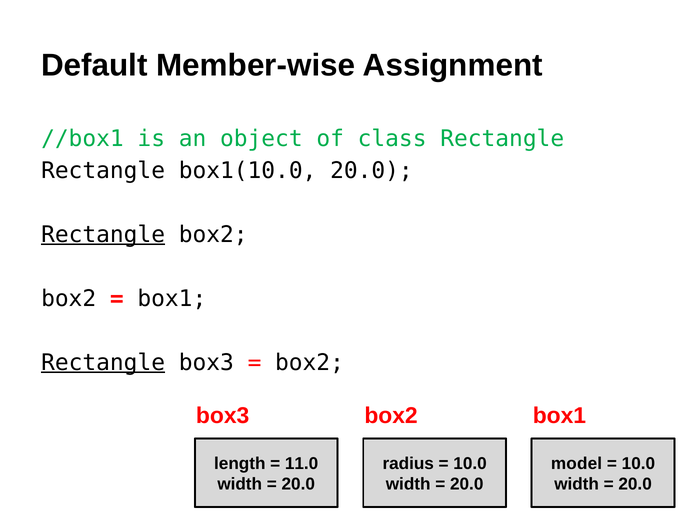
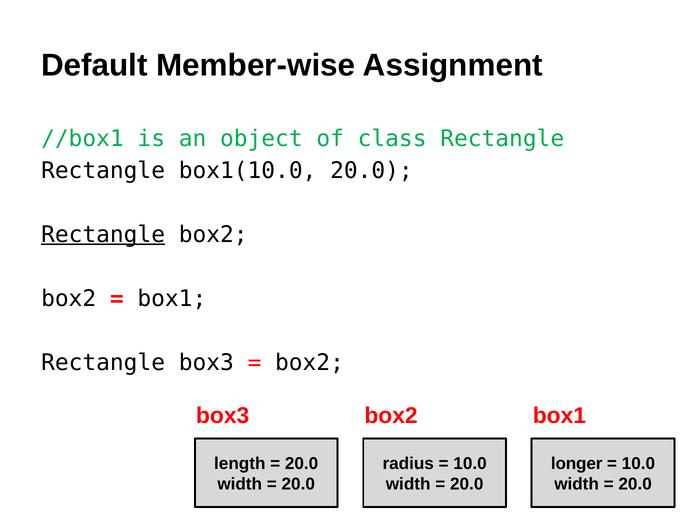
Rectangle underline: present -> none (103, 363)
11.0: 11.0 -> 20.0 (302, 464)
model: model -> longer (577, 464)
